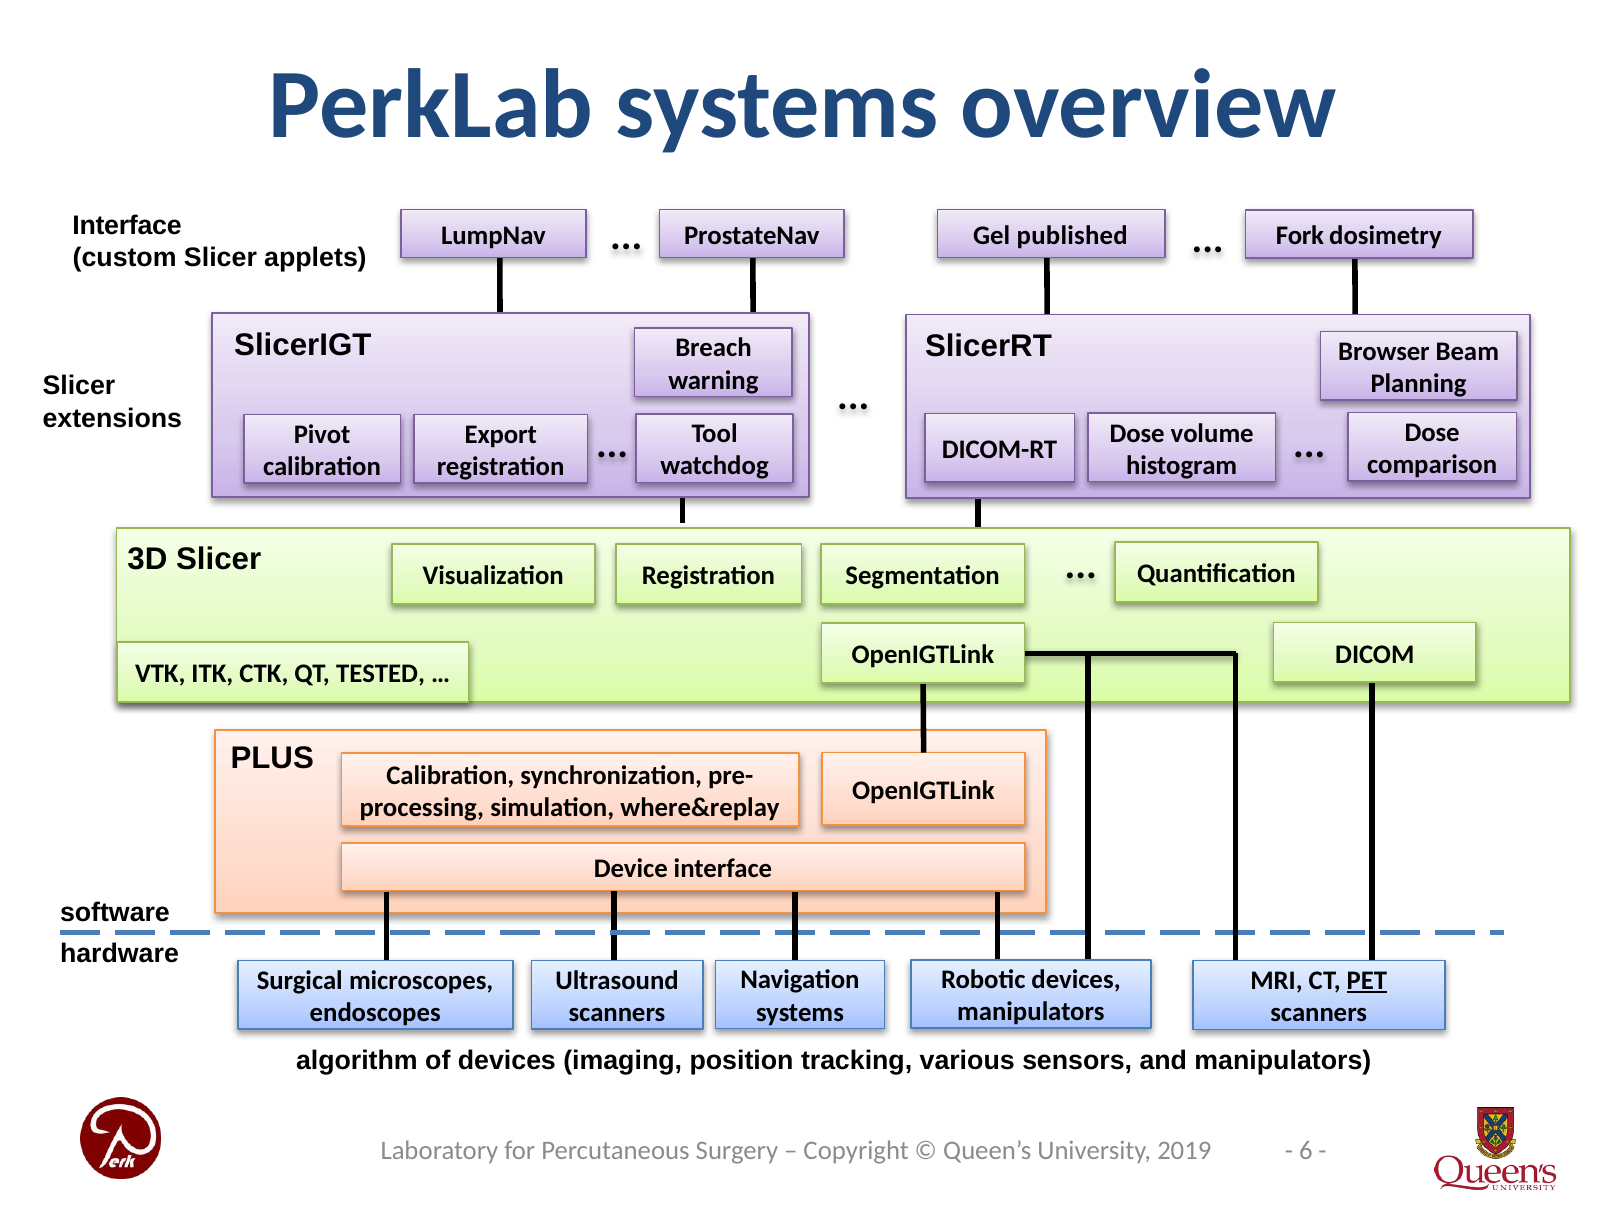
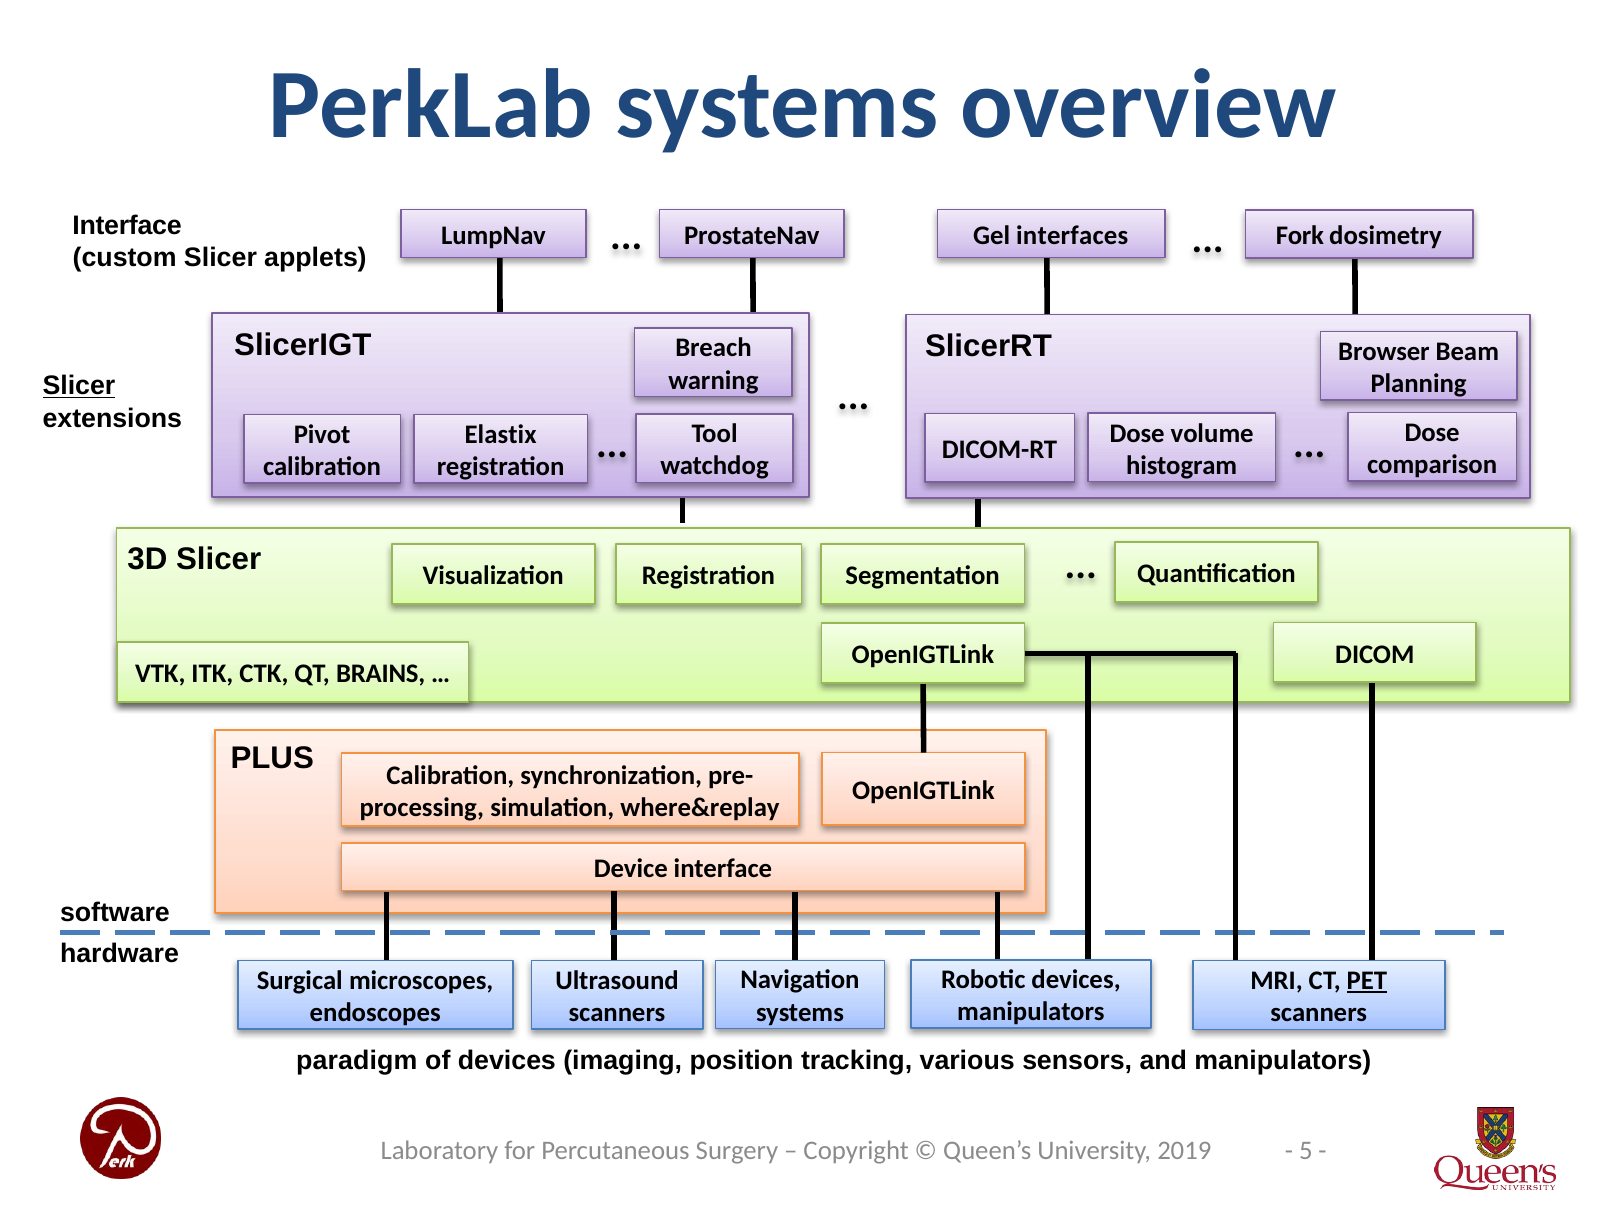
published: published -> interfaces (1072, 235)
Slicer underline: none -> present (79, 386)
Export: Export -> Elastix (501, 435)
TESTED: TESTED -> BRAINS (381, 674)
algorithm: algorithm -> paradigm (357, 1061)
6: 6 -> 5 (1306, 1151)
